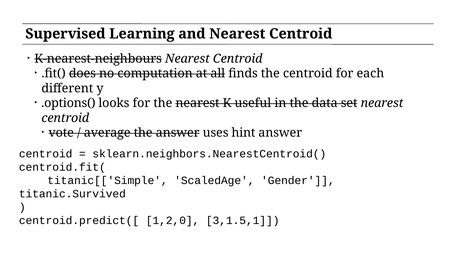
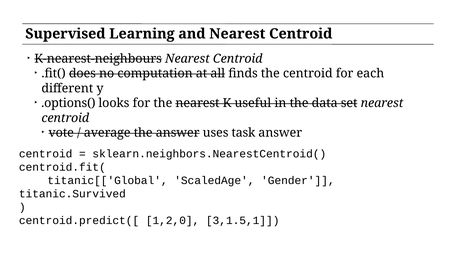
hint: hint -> task (243, 133)
titanic[['Simple: titanic[['Simple -> titanic[['Global (108, 181)
